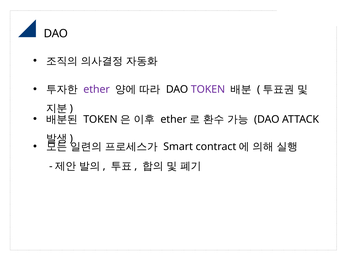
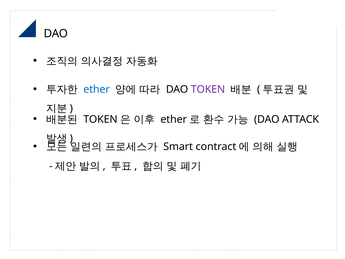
ether colour: purple -> blue (97, 89)
